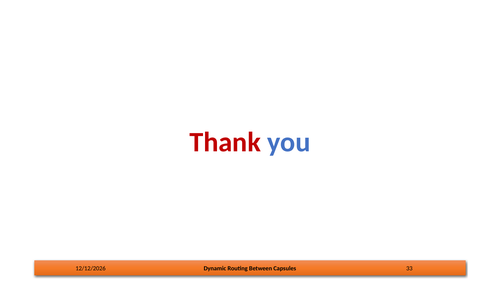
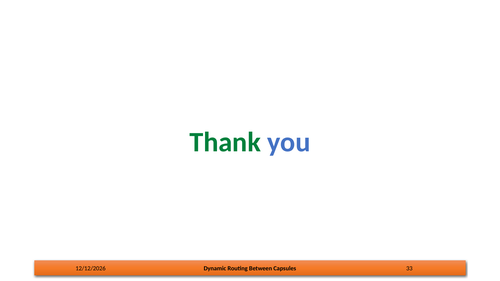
Thank colour: red -> green (225, 142)
